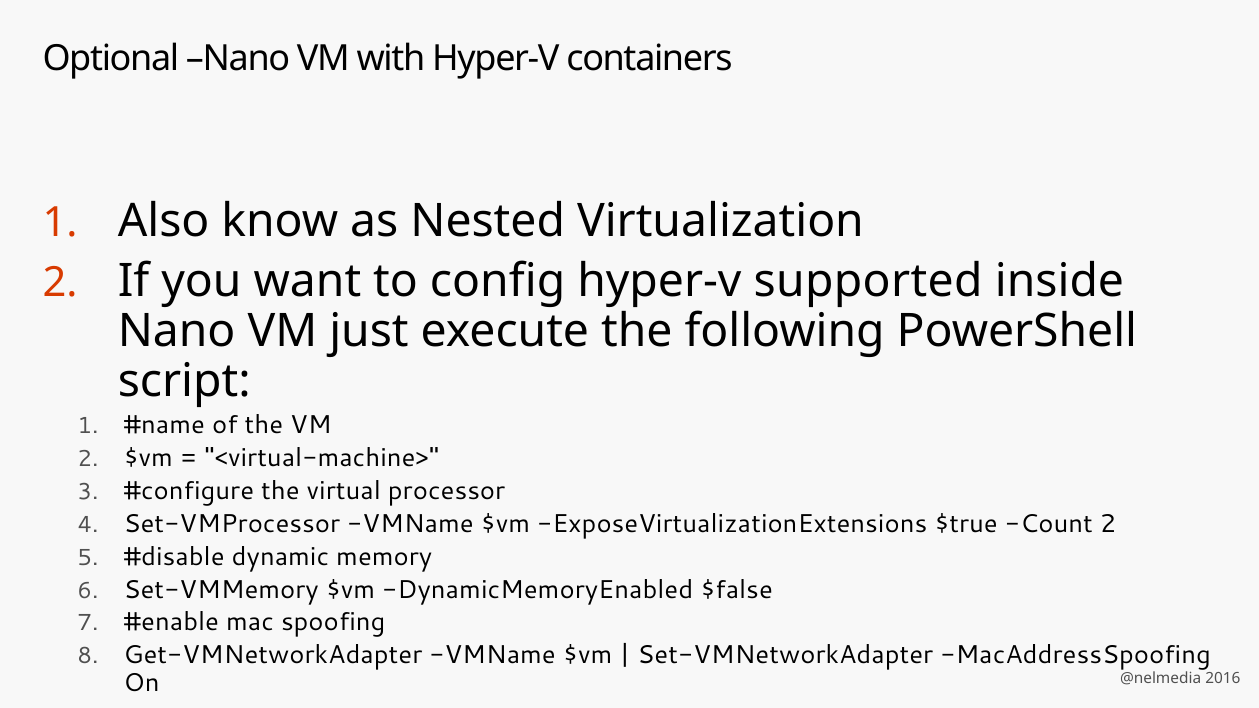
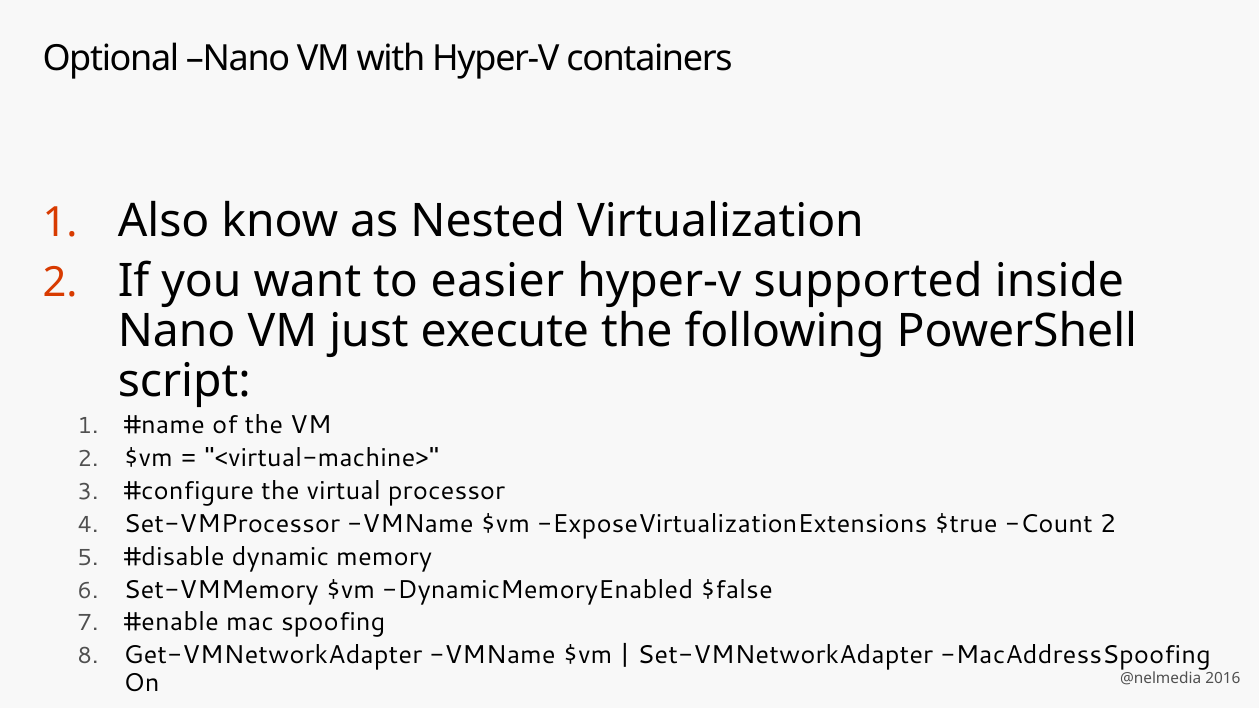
config: config -> easier (497, 281)
